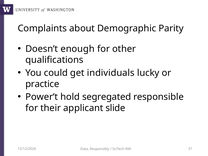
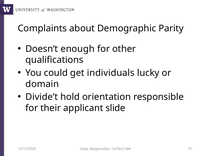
practice: practice -> domain (42, 84)
Power’t: Power’t -> Divide’t (42, 97)
segregated: segregated -> orientation (107, 97)
